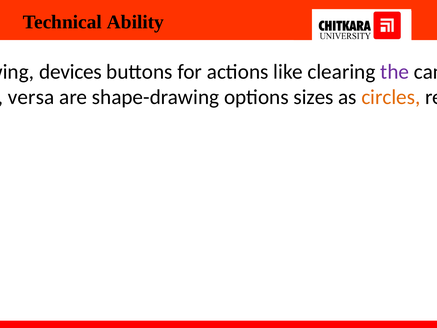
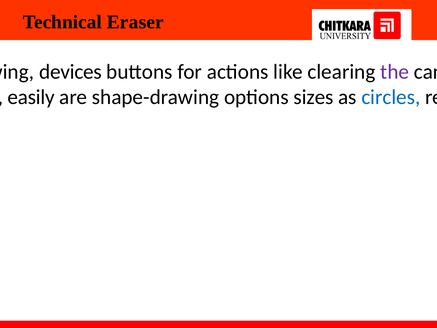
Technical Ability: Ability -> Eraser (135, 22)
versa: versa -> easily (31, 97)
circles colour: orange -> blue (391, 97)
